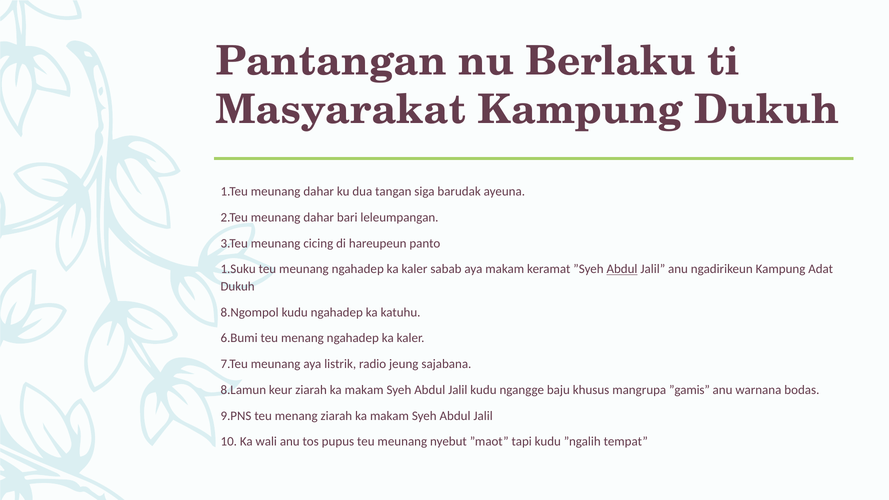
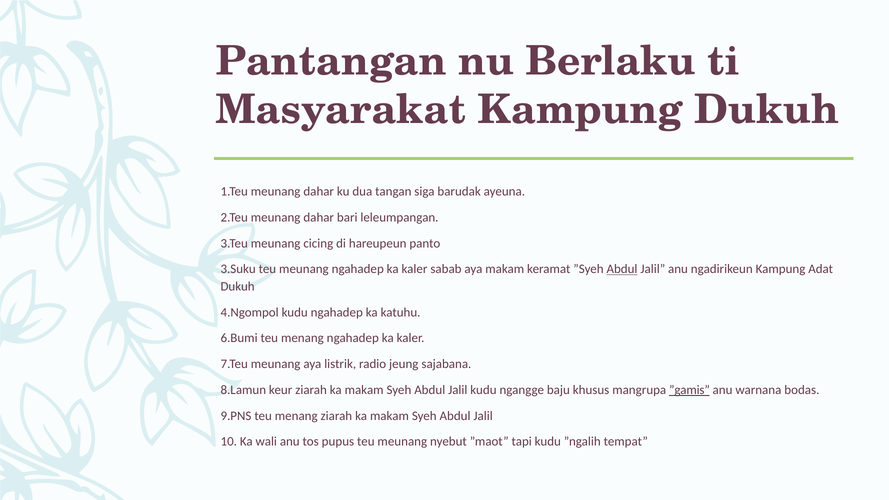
1.Suku: 1.Suku -> 3.Suku (238, 269)
8.Ngompol: 8.Ngompol -> 4.Ngompol (250, 312)
”gamis underline: none -> present (689, 390)
